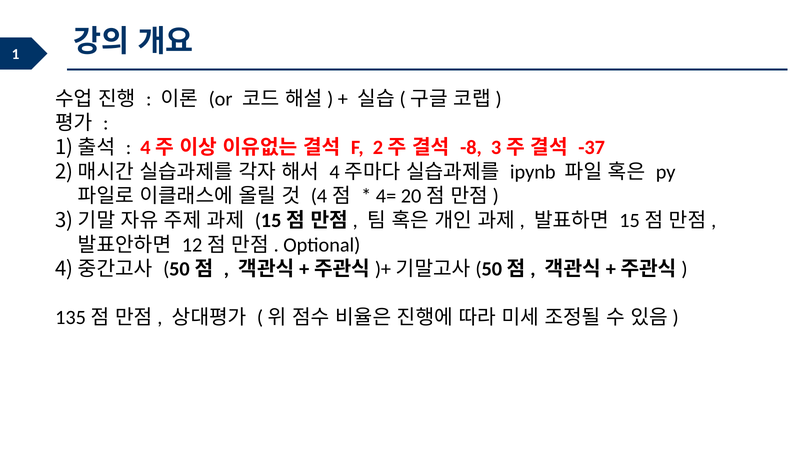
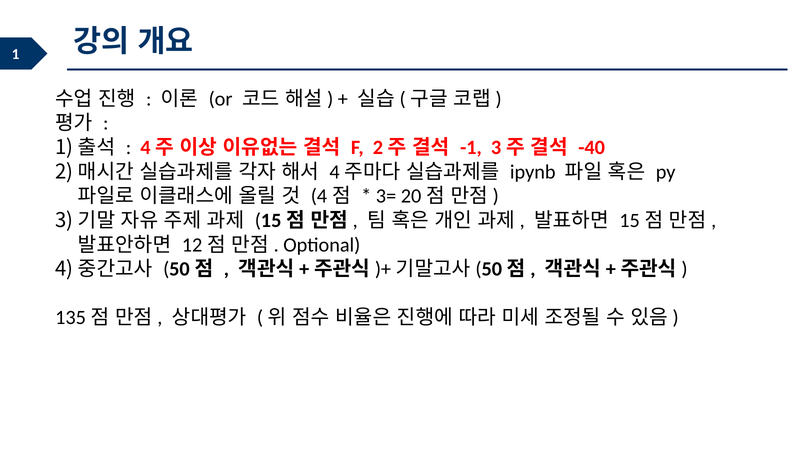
-8: -8 -> -1 (471, 148)
-37: -37 -> -40 (592, 148)
4=: 4= -> 3= (386, 196)
